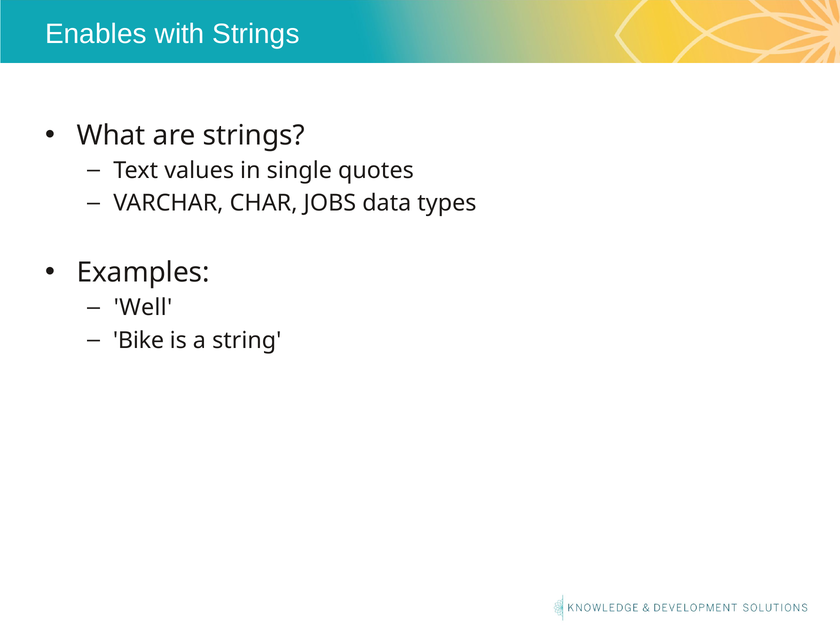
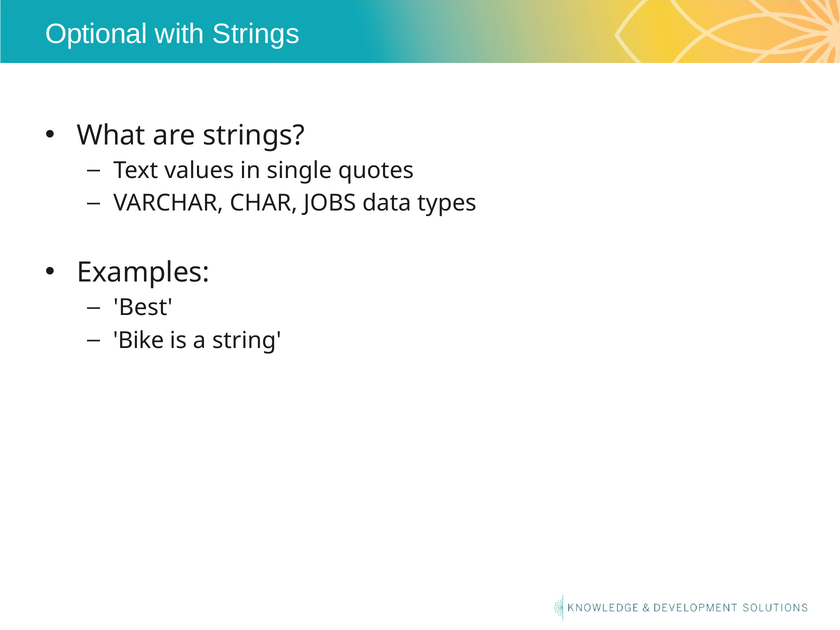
Enables: Enables -> Optional (96, 34)
Well: Well -> Best (143, 308)
